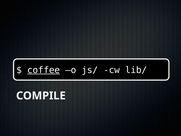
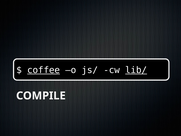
lib/ underline: none -> present (136, 70)
